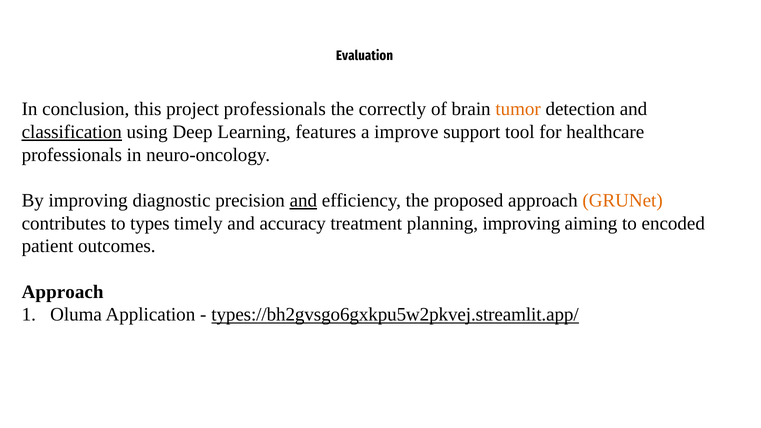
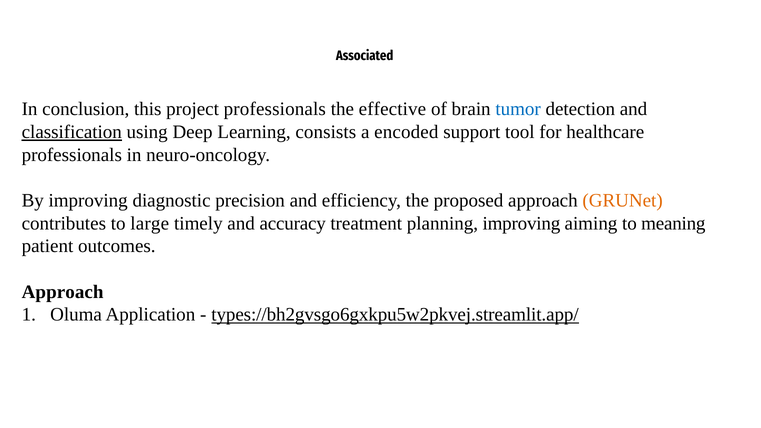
Evaluation: Evaluation -> Associated (365, 56)
correctly: correctly -> effective (392, 109)
tumor colour: orange -> blue (518, 109)
features: features -> consists (326, 132)
improve: improve -> encoded (406, 132)
and underline: present -> none (303, 201)
types: types -> large (150, 223)
encoded: encoded -> meaning (673, 223)
